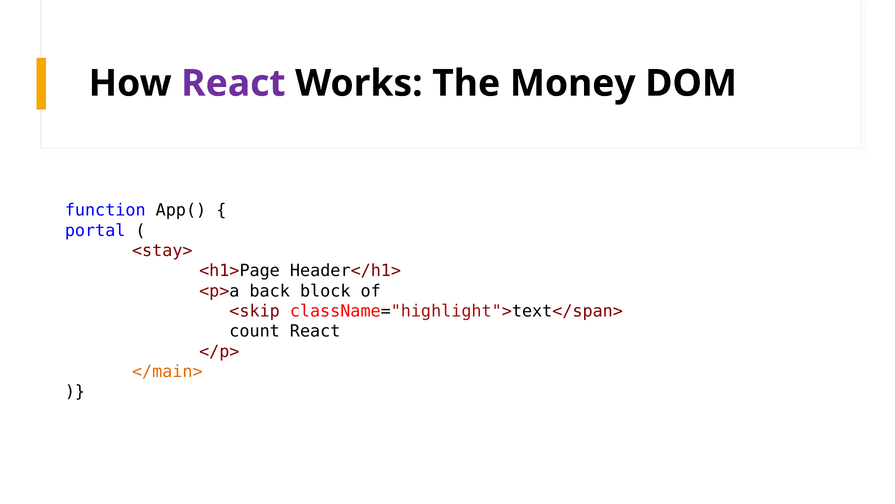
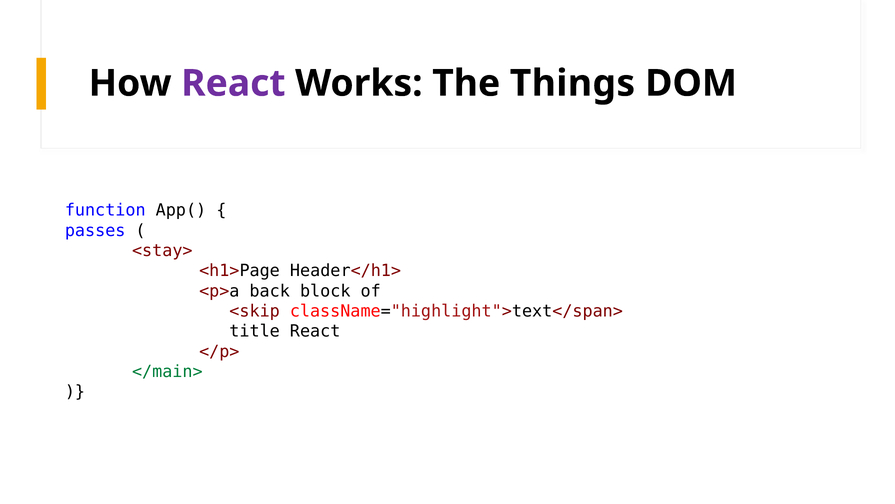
Money: Money -> Things (572, 83)
portal: portal -> passes (95, 230)
count: count -> title (255, 331)
</main> colour: orange -> green (167, 371)
